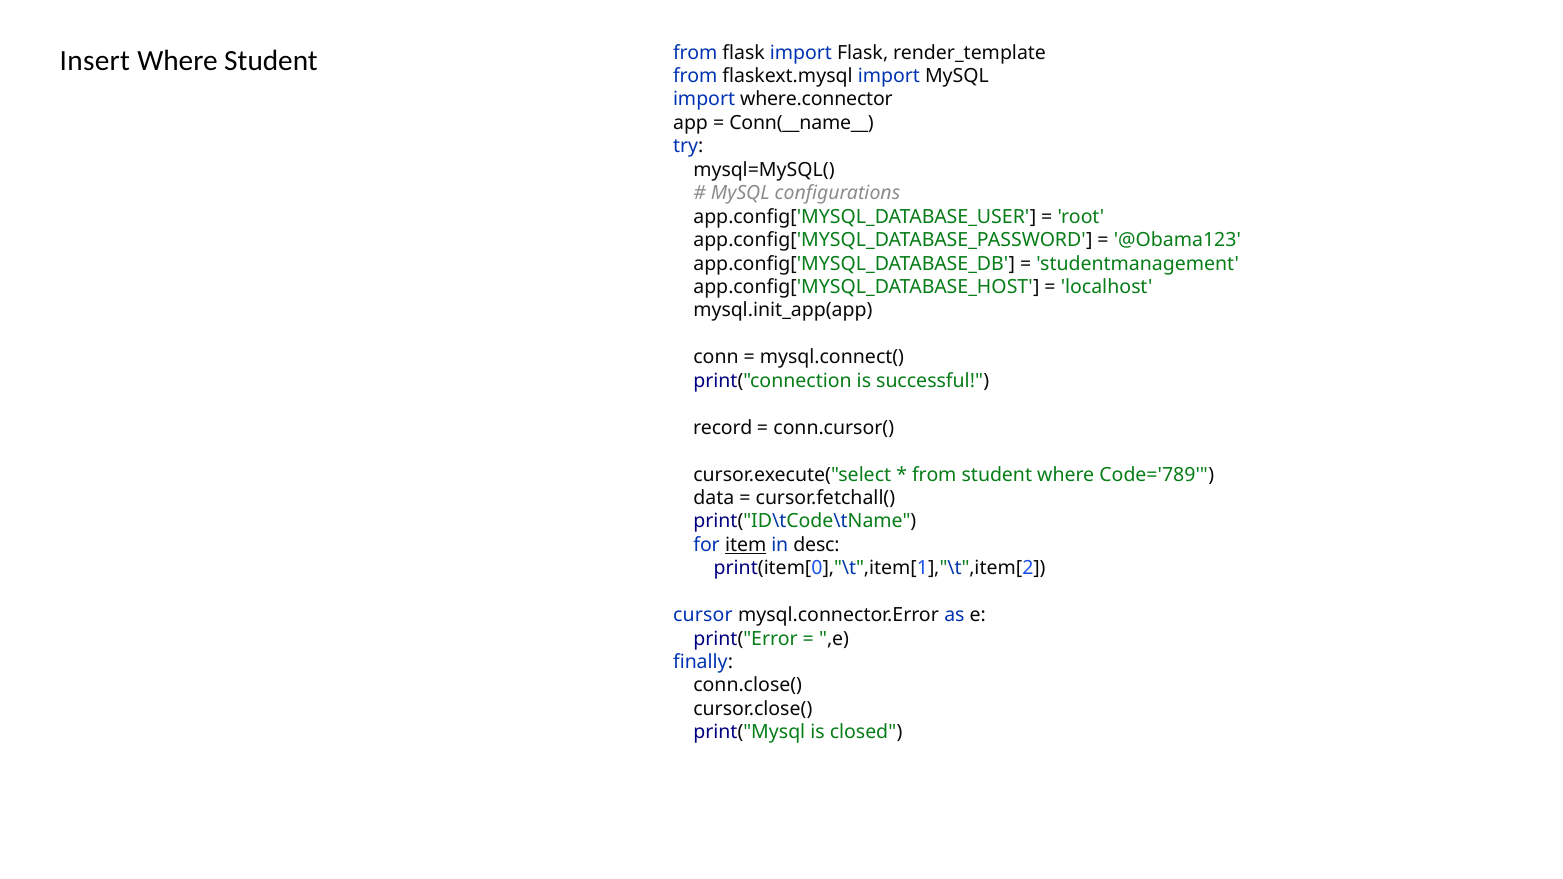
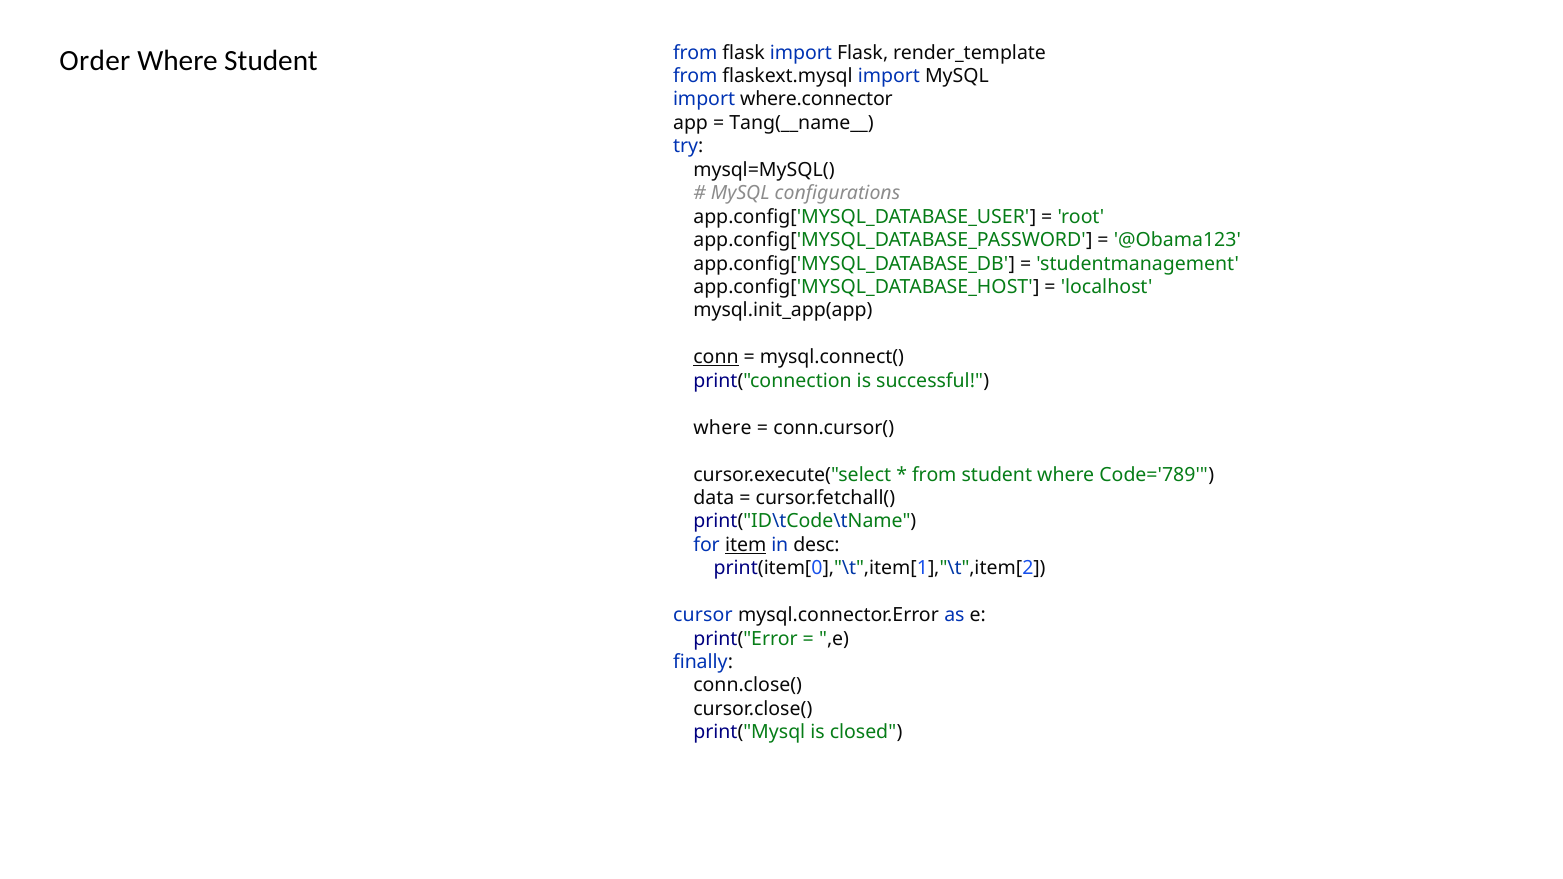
Insert: Insert -> Order (95, 61)
Conn(__name__: Conn(__name__ -> Tang(__name__ (801, 123)
conn underline: none -> present (716, 357)
record: record -> where (723, 428)
